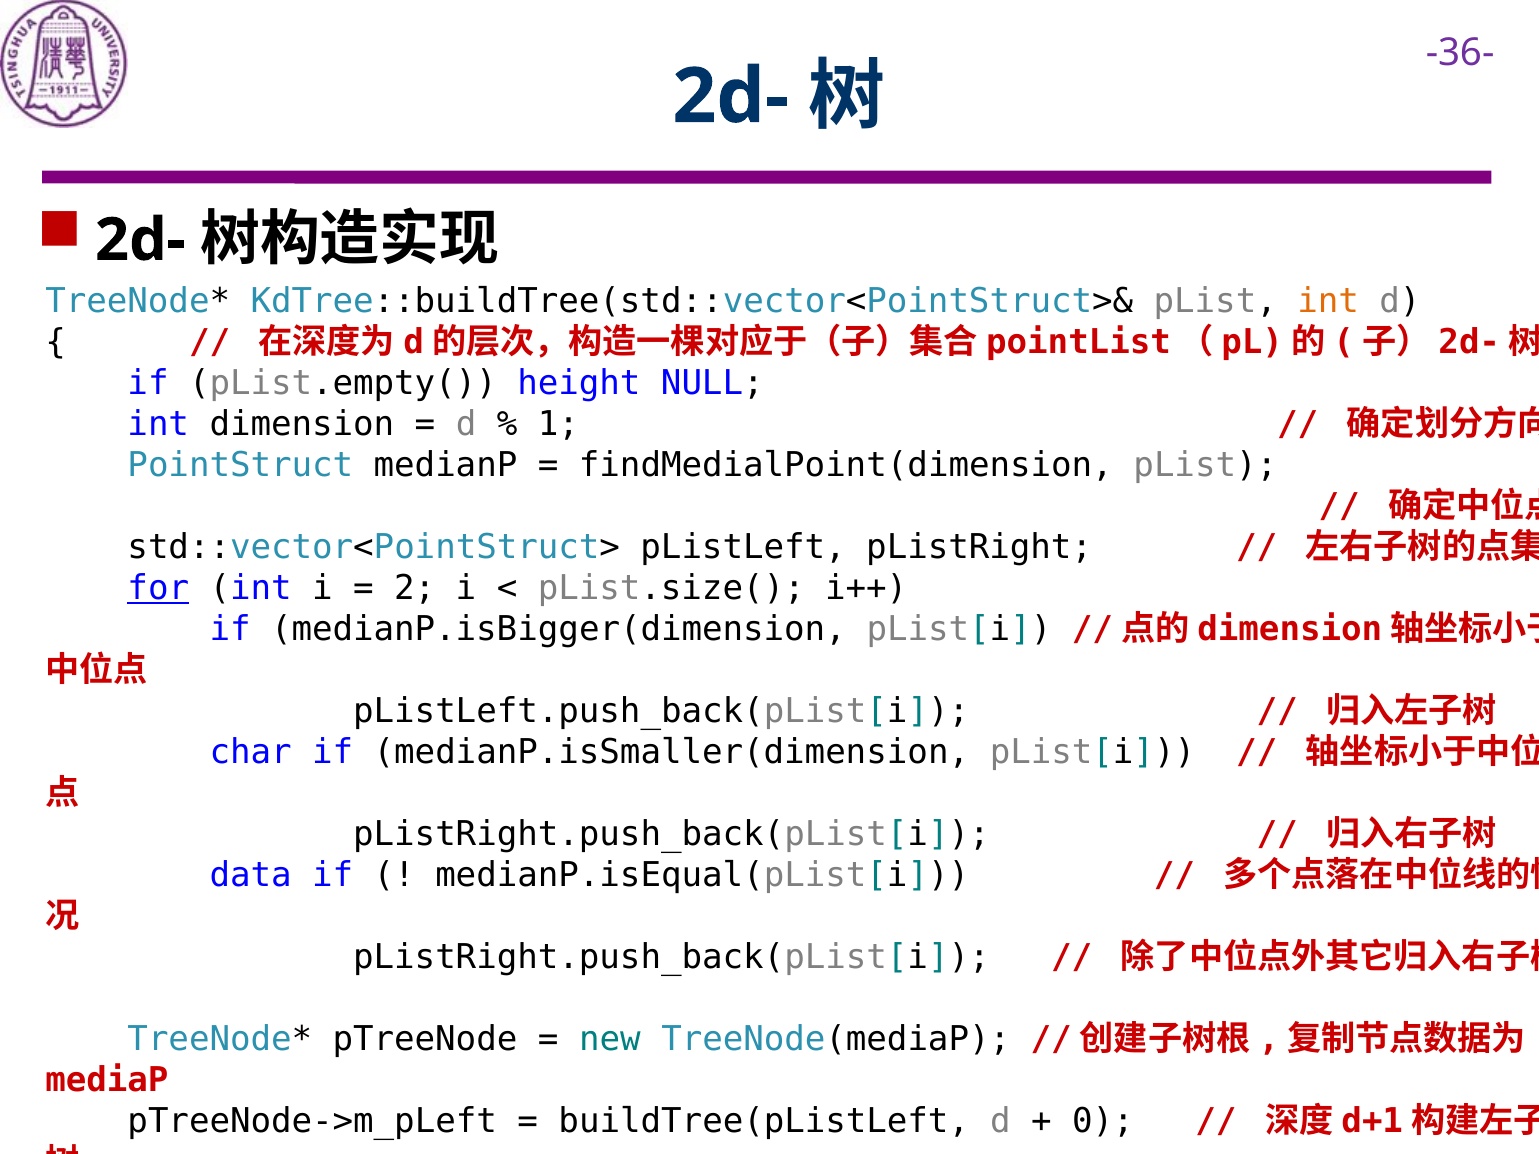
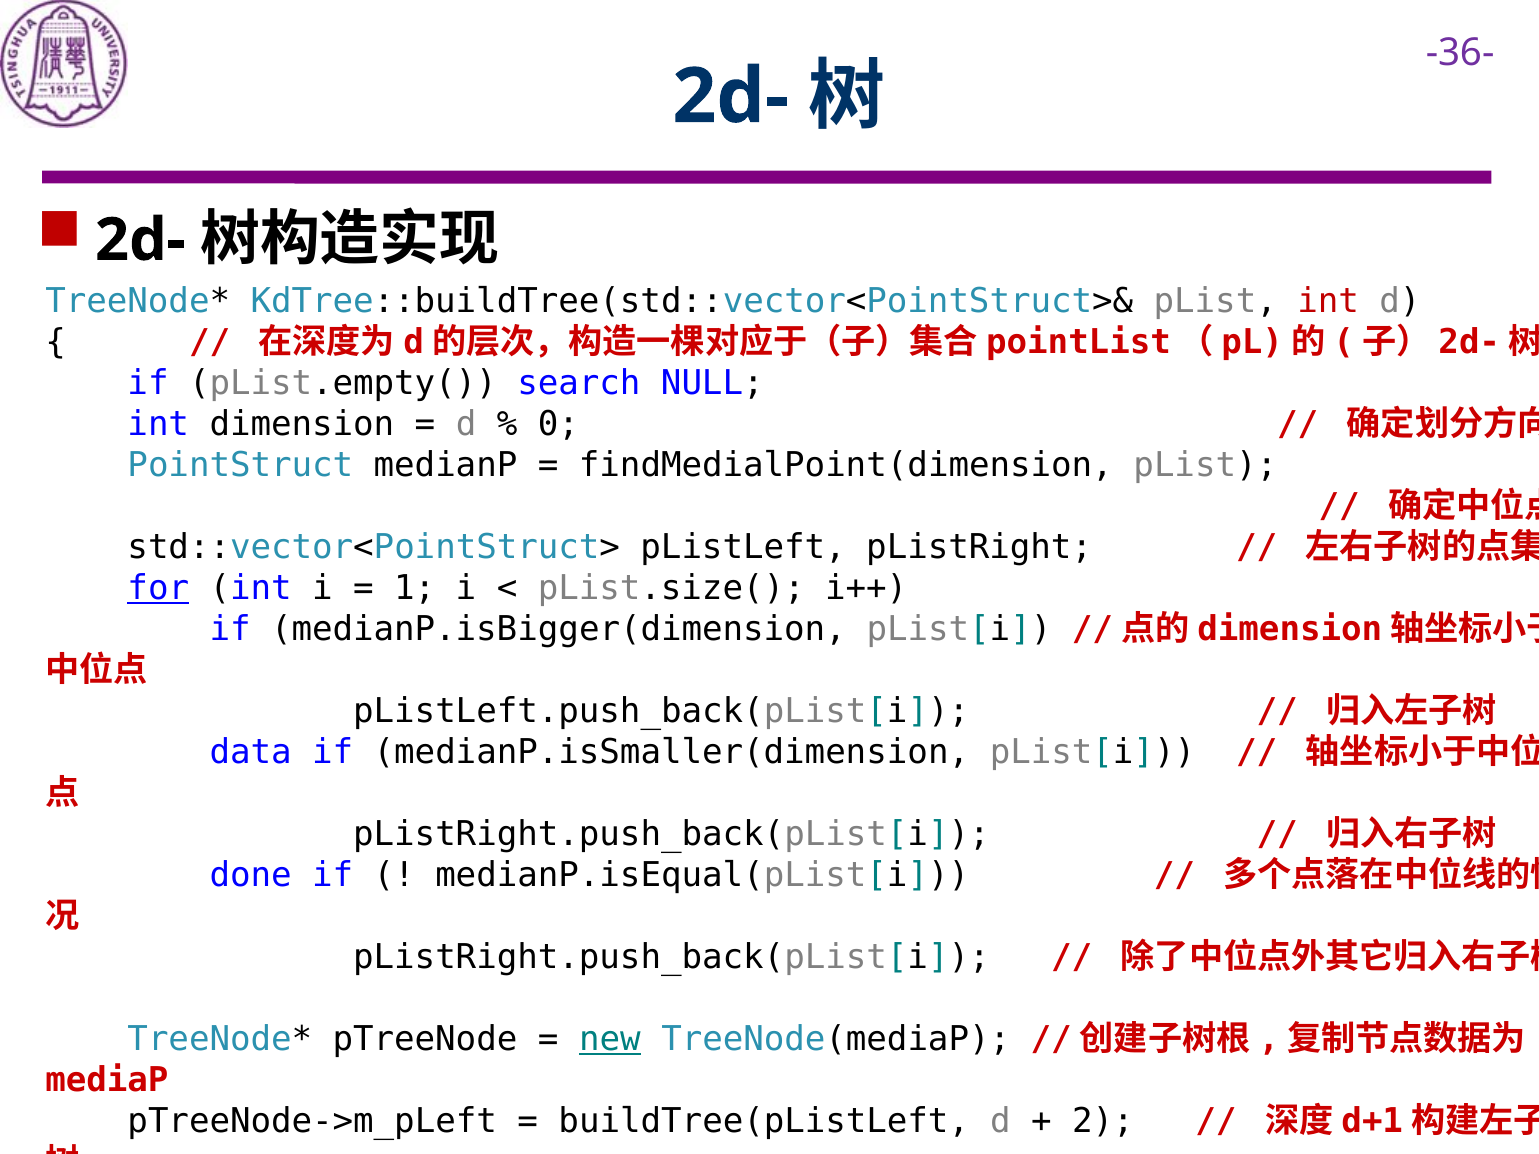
int colour: orange -> red (1328, 301)
height: height -> search (579, 383)
1: 1 -> 0 (558, 424)
2: 2 -> 1 (415, 589)
char: char -> data (251, 753)
data: data -> done (251, 876)
new underline: none -> present (610, 1040)
0: 0 -> 2 (1103, 1122)
